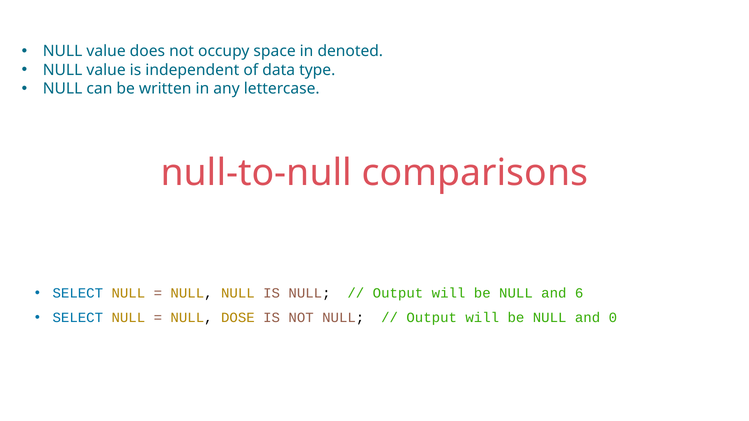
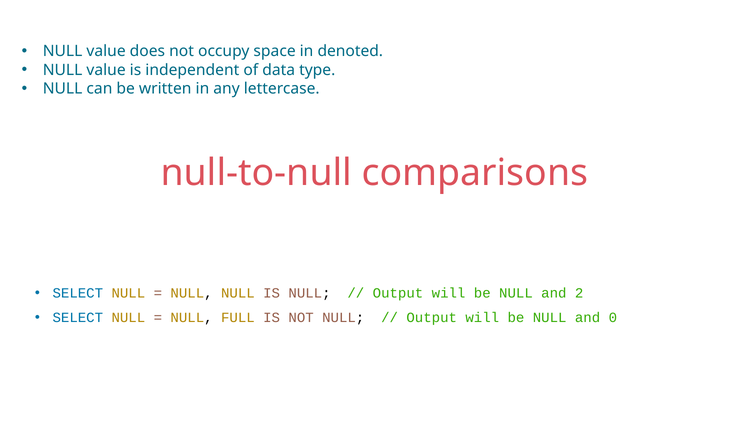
6: 6 -> 2 (579, 294)
DOSE: DOSE -> FULL (238, 318)
